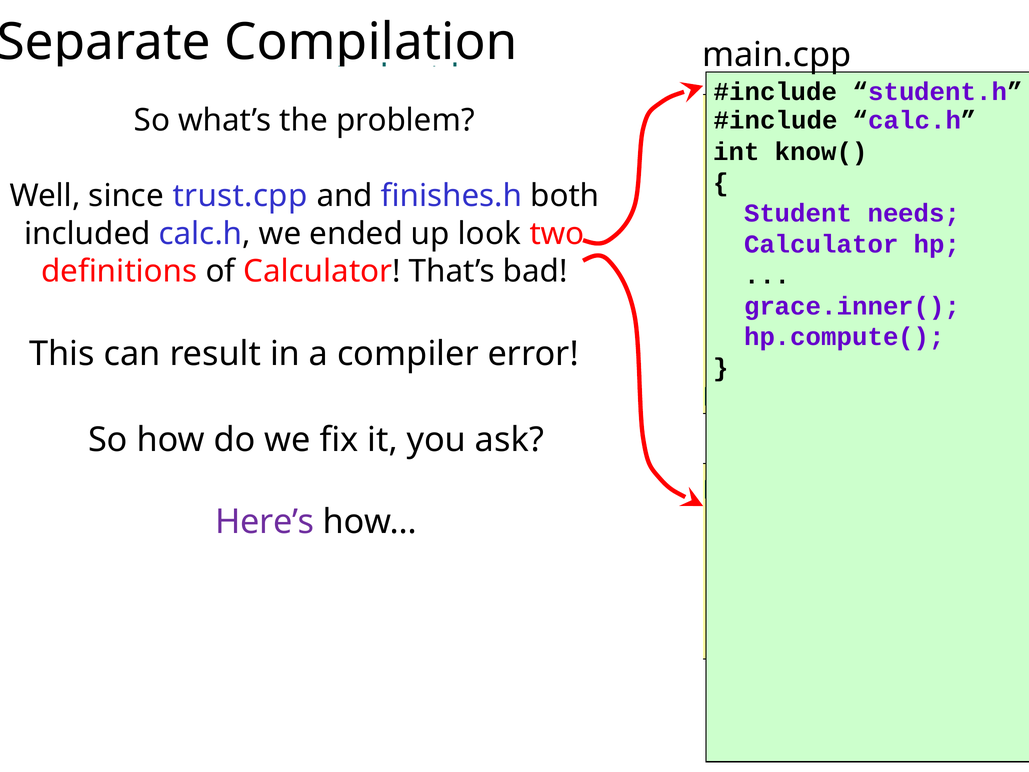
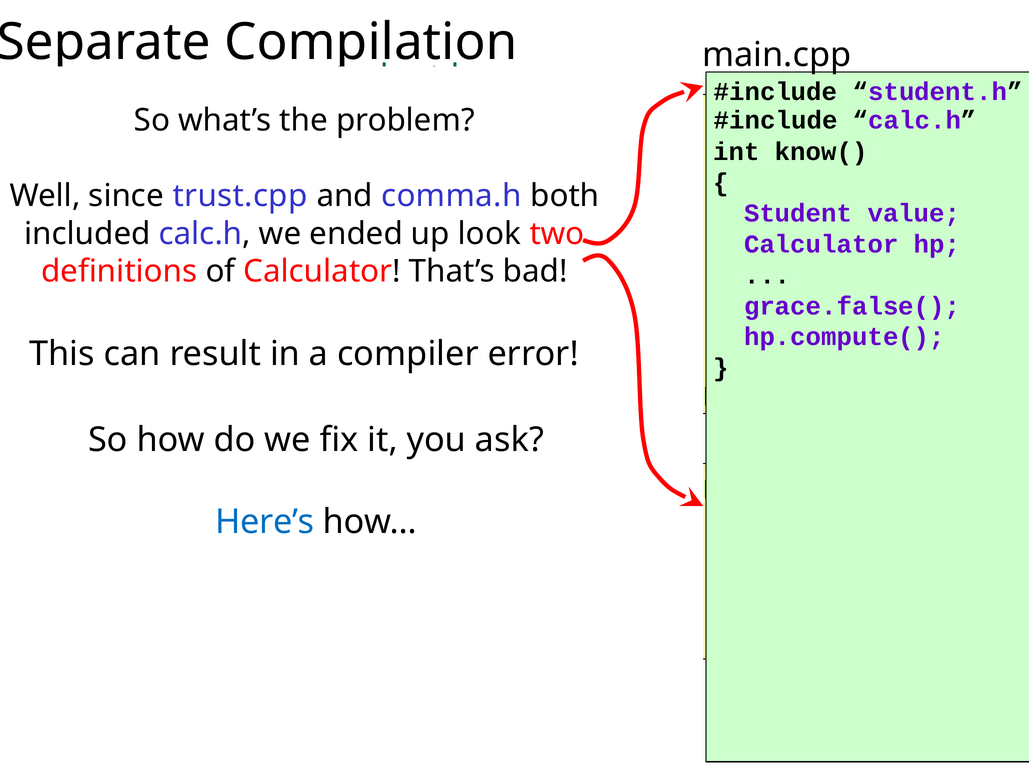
finishes.h: finishes.h -> comma.h (451, 196)
needs: needs -> value (914, 213)
grace.inner(: grace.inner( -> grace.false( (852, 306)
Here’s colour: purple -> blue (265, 522)
